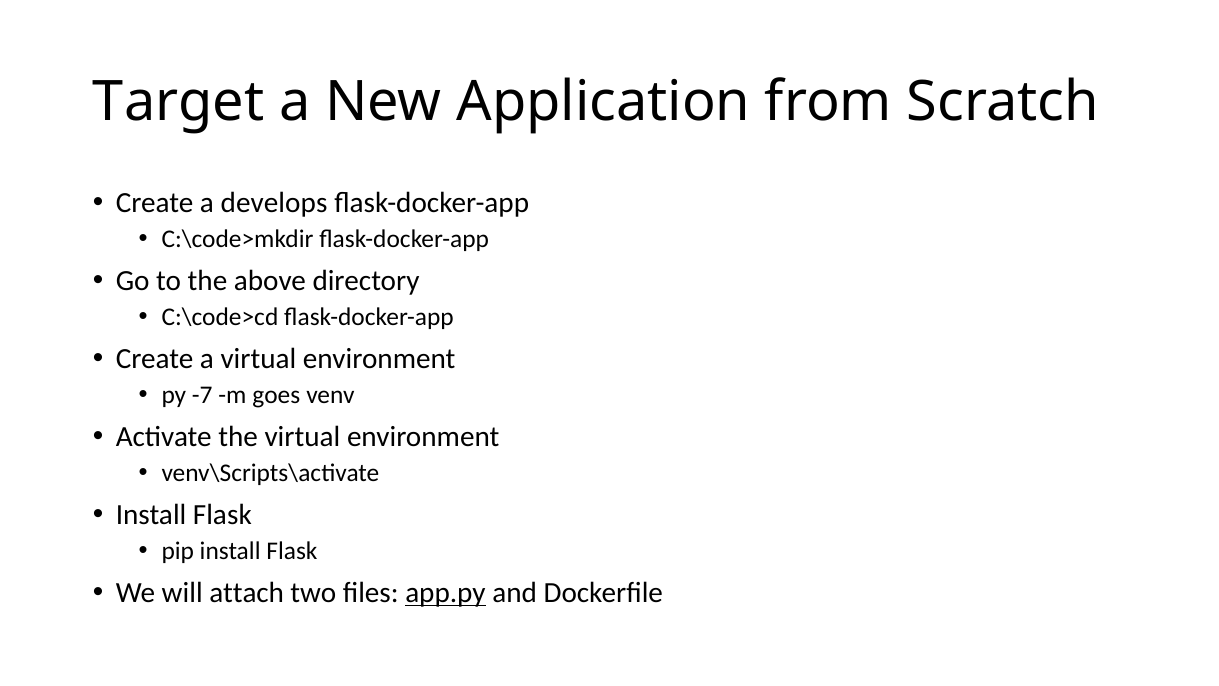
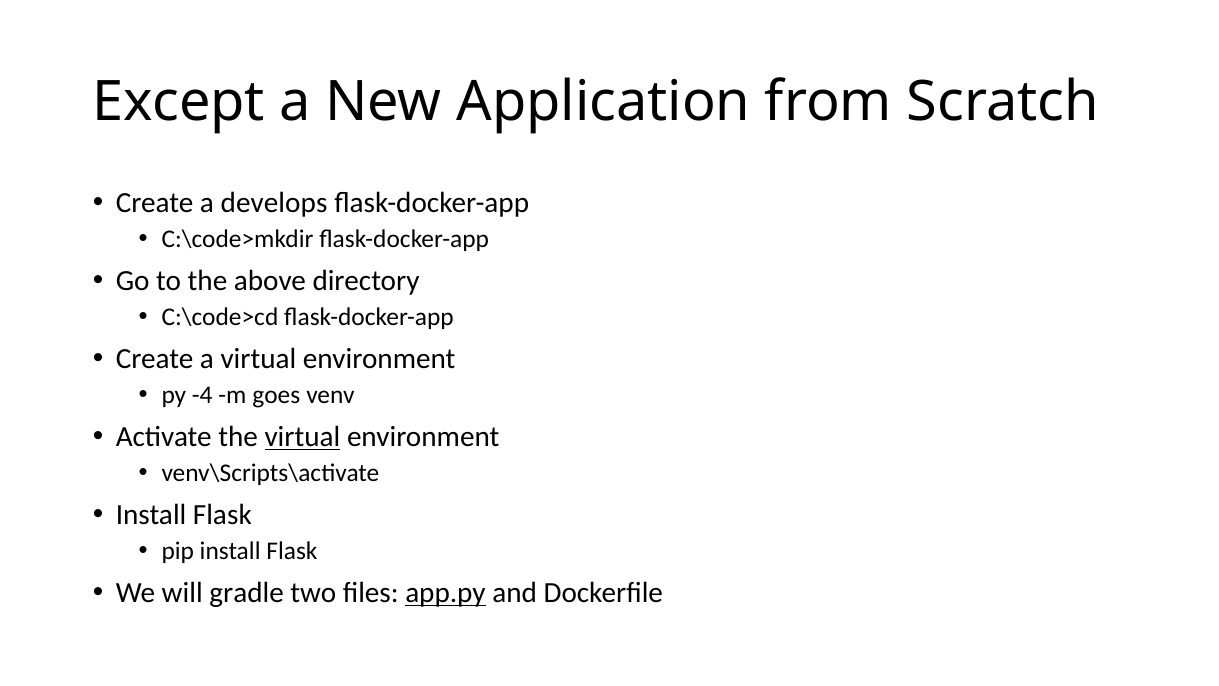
Target: Target -> Except (179, 102)
-7: -7 -> -4 (202, 395)
virtual underline: none -> present (302, 437)
attach: attach -> gradle (247, 593)
